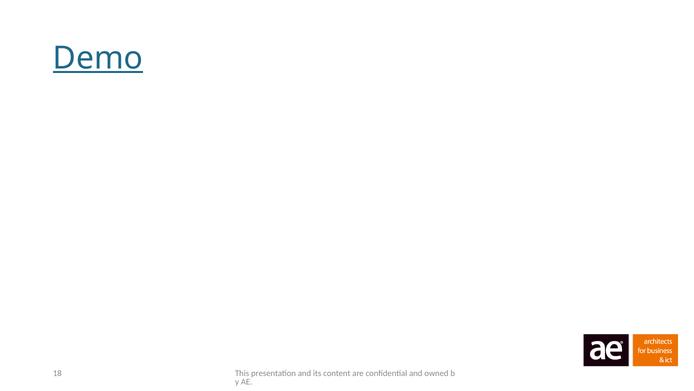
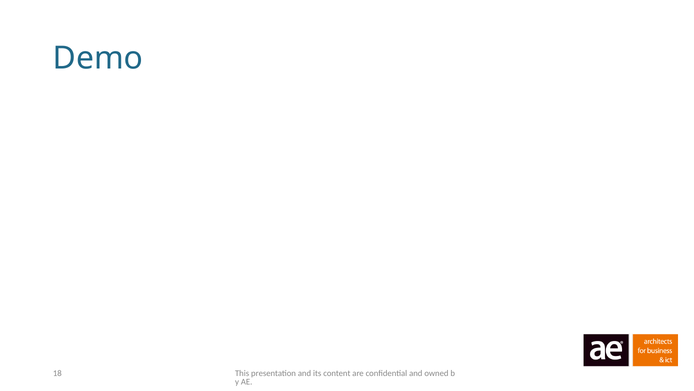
Demo underline: present -> none (98, 58)
